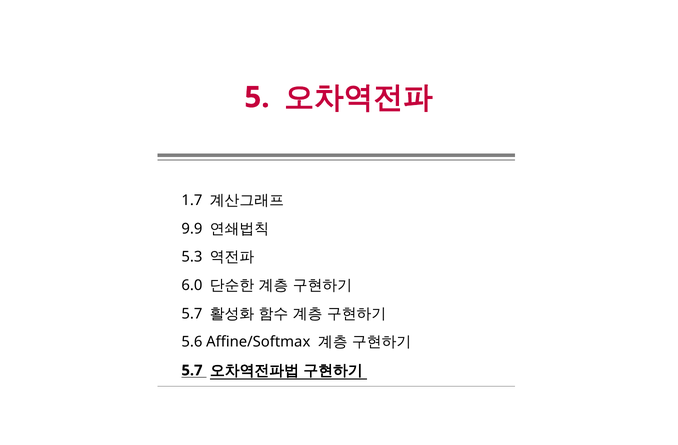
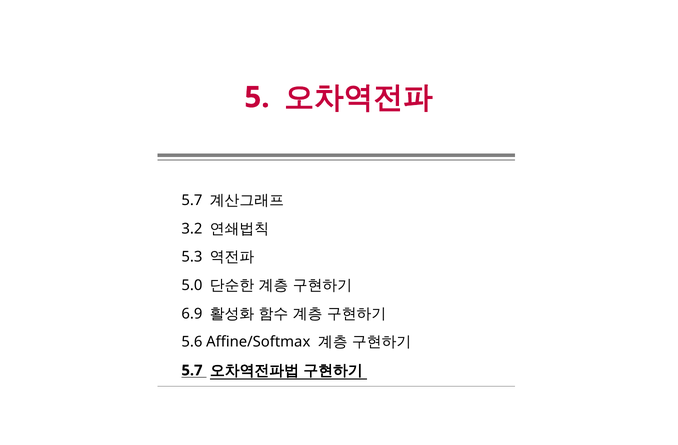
1.7: 1.7 -> 5.7 (192, 200)
9.9: 9.9 -> 3.2 (192, 229)
6.0: 6.0 -> 5.0 (192, 286)
5.7: 5.7 -> 6.9 (192, 314)
